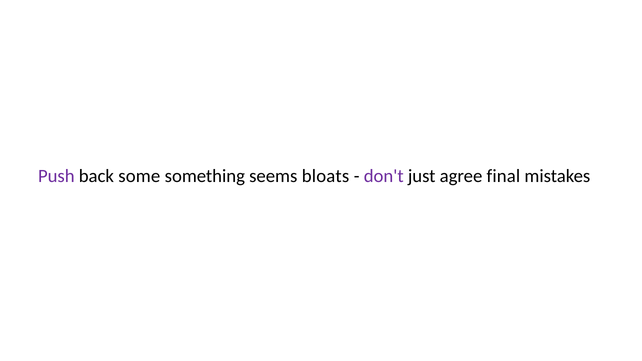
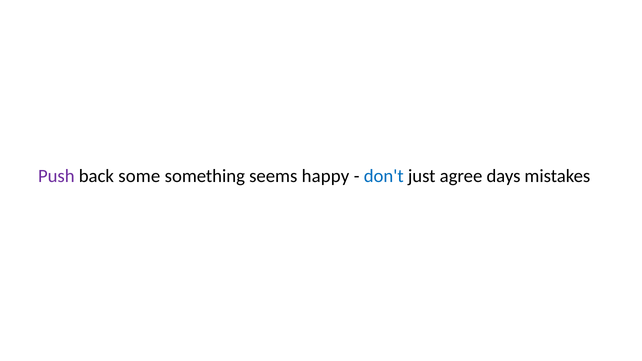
bloats: bloats -> happy (325, 176)
don't colour: purple -> blue (384, 176)
final: final -> days (504, 176)
